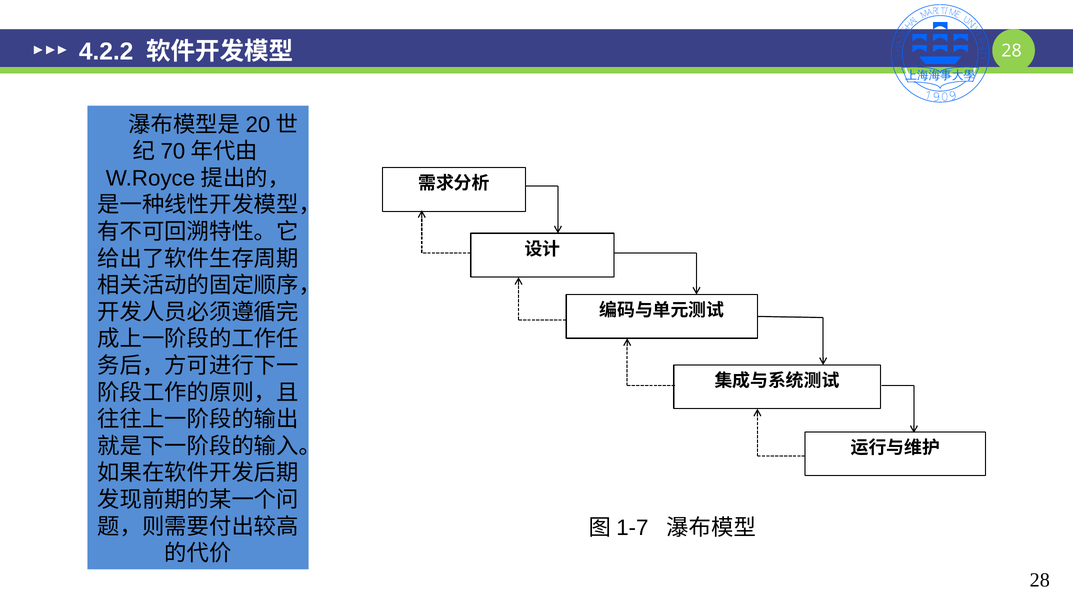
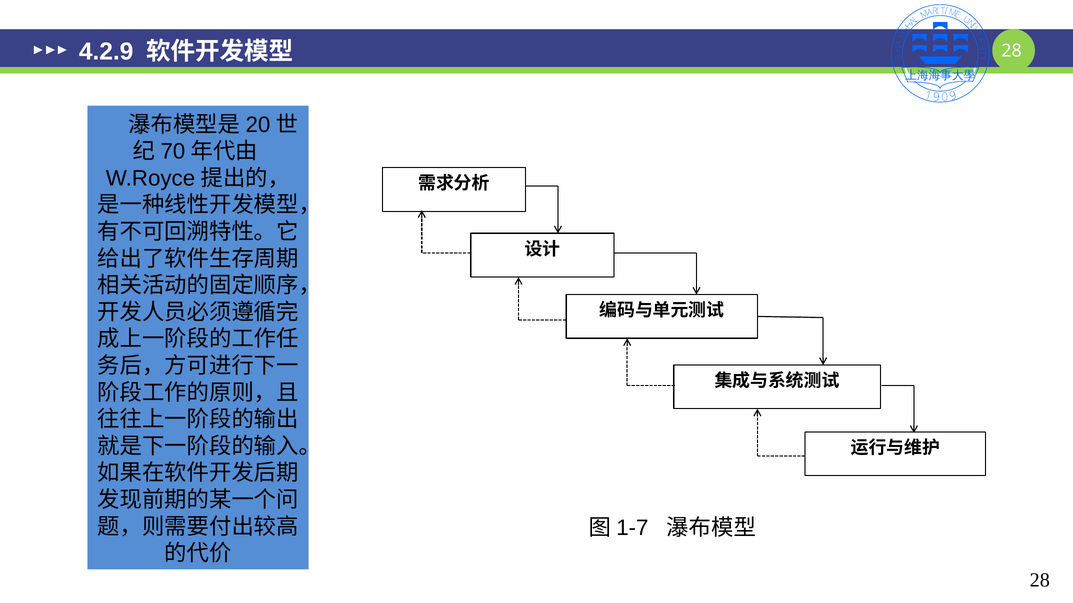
4.2.2: 4.2.2 -> 4.2.9 (106, 52)
